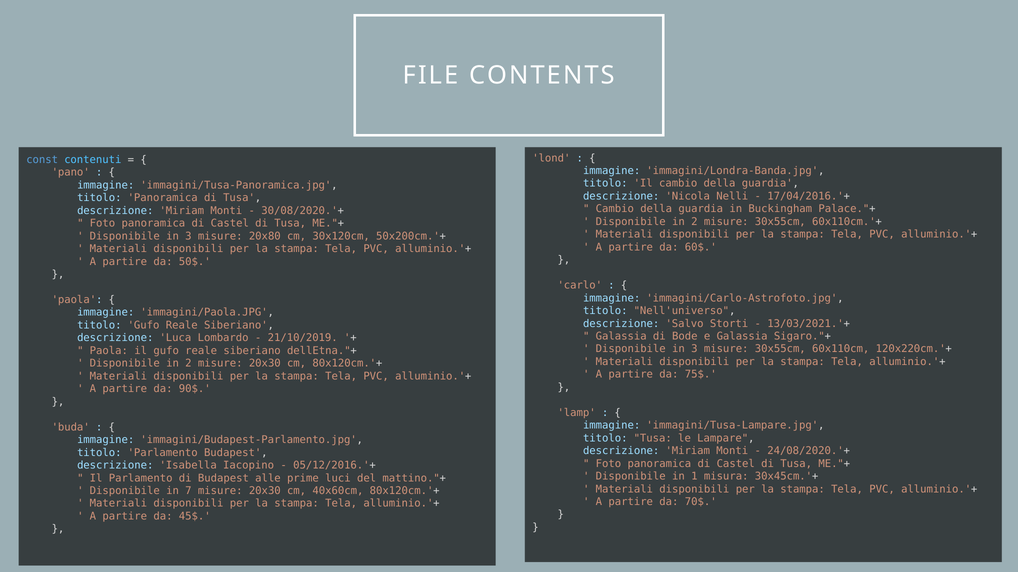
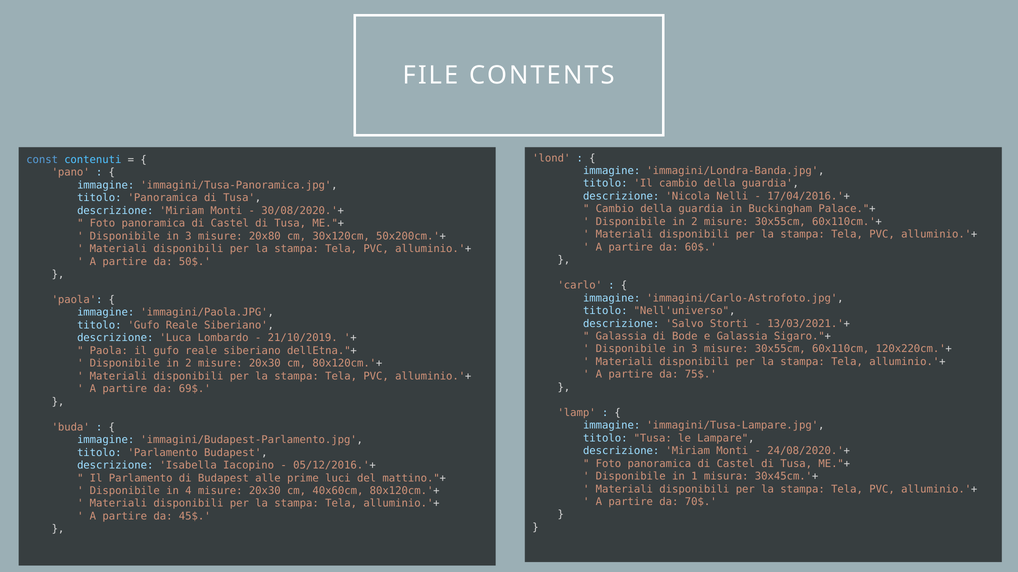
90$: 90$ -> 69$ (195, 389)
7: 7 -> 4 (188, 491)
